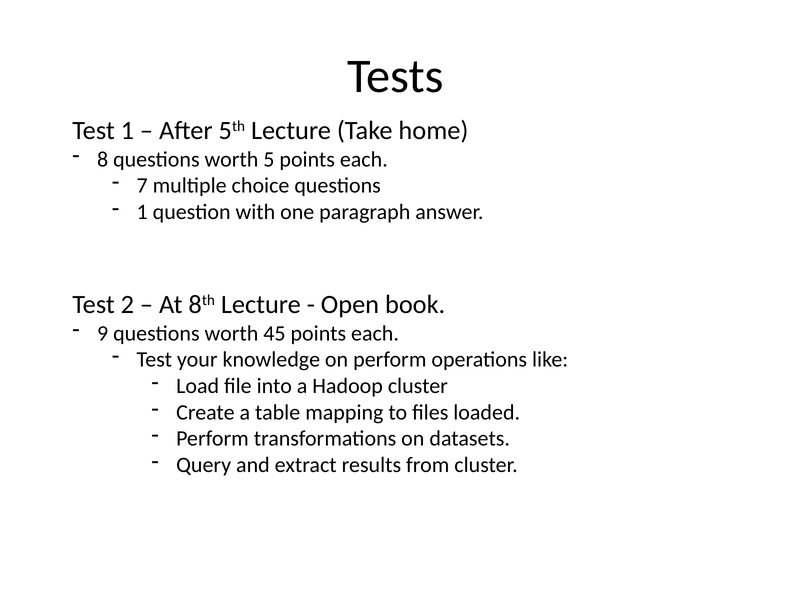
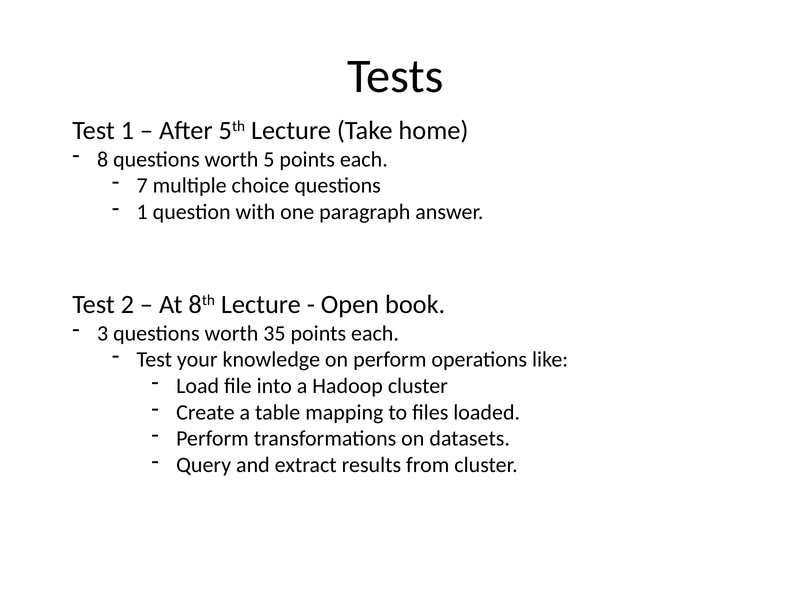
9: 9 -> 3 (103, 333)
45: 45 -> 35 (274, 333)
